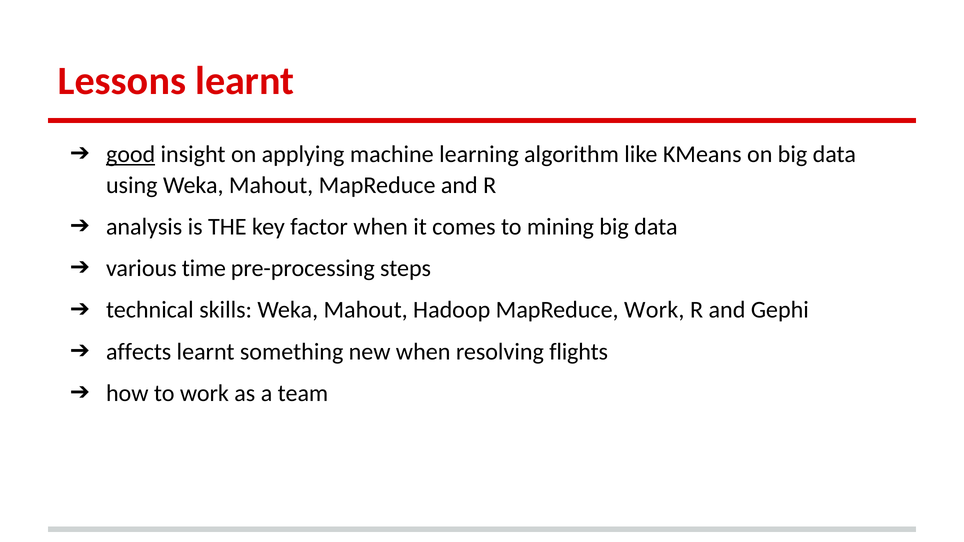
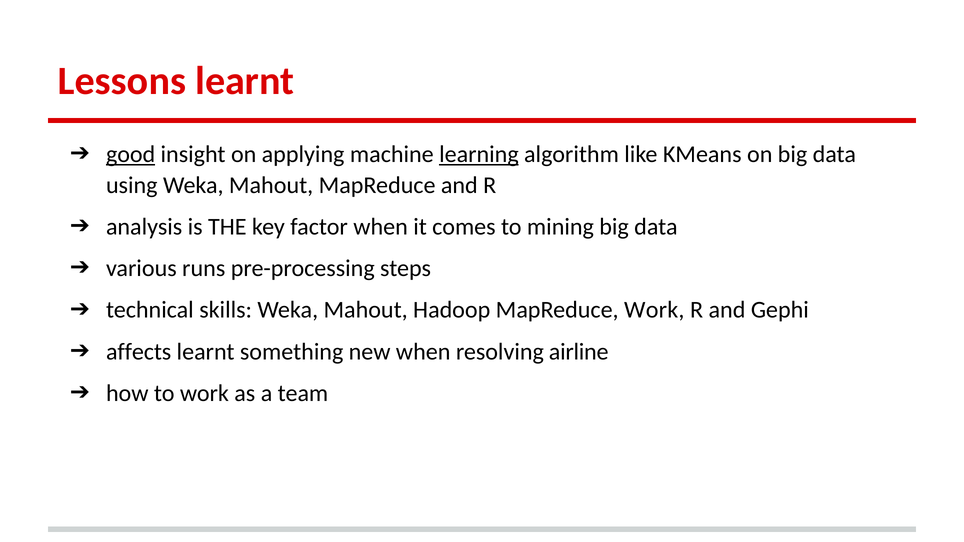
learning underline: none -> present (479, 154)
time: time -> runs (204, 269)
flights: flights -> airline (579, 352)
